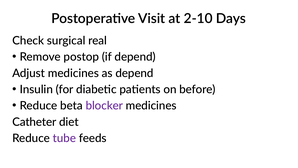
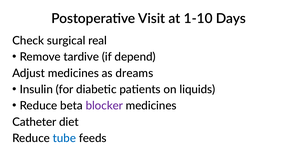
2-10: 2-10 -> 1-10 (198, 18)
postop: postop -> tardive (81, 57)
as depend: depend -> dreams (134, 73)
before: before -> liquids (197, 89)
tube colour: purple -> blue (64, 138)
